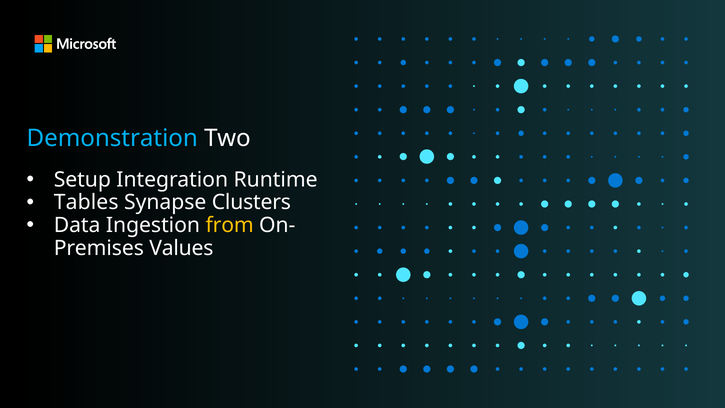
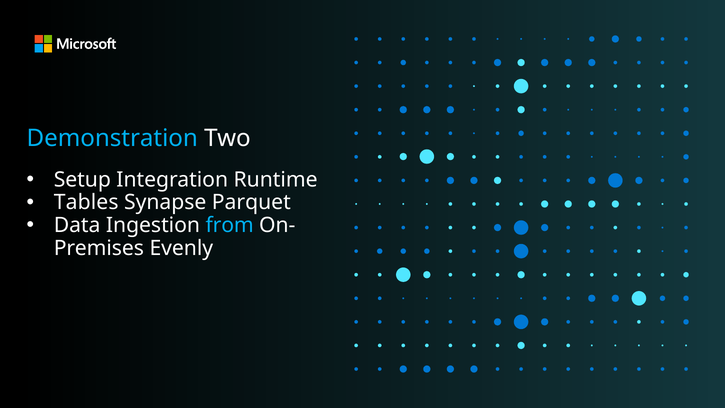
Clusters: Clusters -> Parquet (251, 202)
from colour: yellow -> light blue (230, 225)
Values: Values -> Evenly (181, 248)
